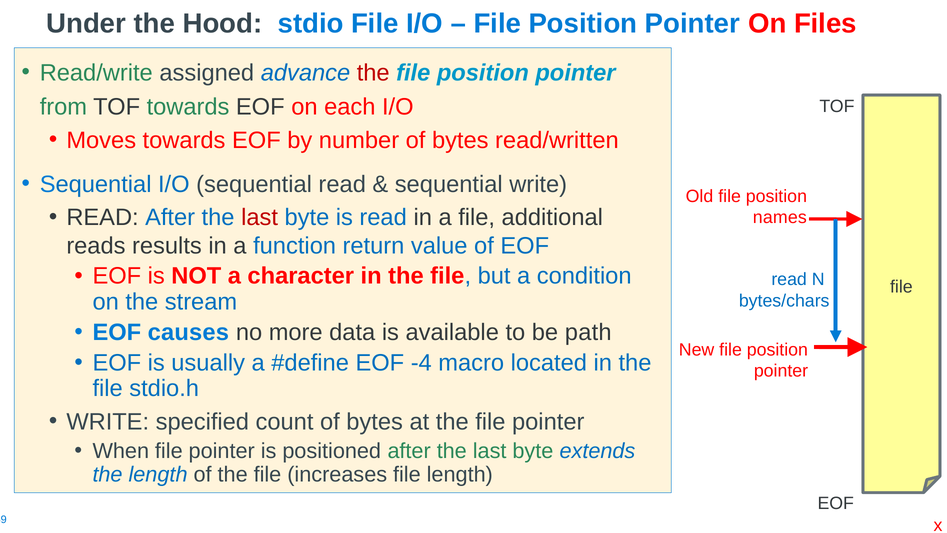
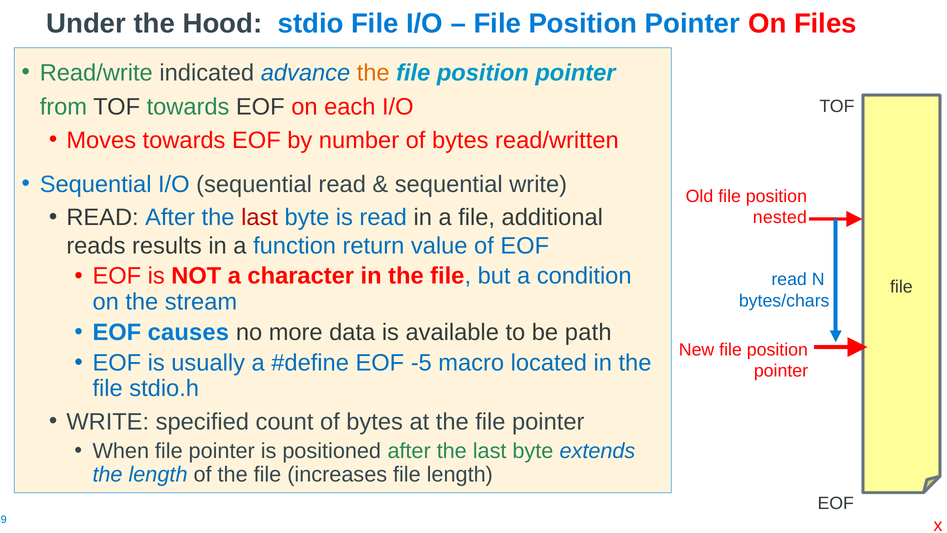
assigned: assigned -> indicated (207, 73)
the colour: red -> orange (373, 73)
names: names -> nested (780, 218)
-4: -4 -> -5 (421, 362)
